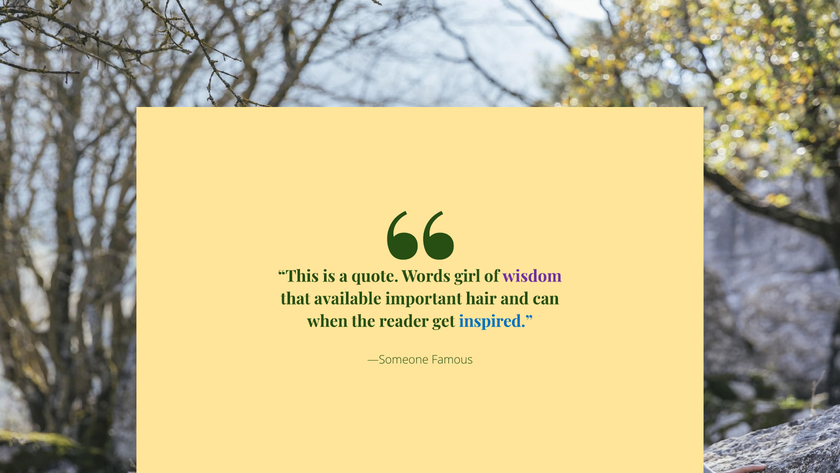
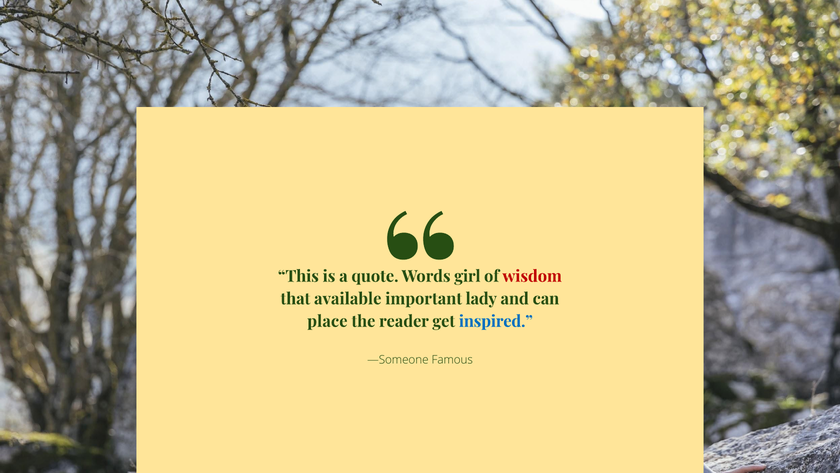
wisdom colour: purple -> red (532, 276)
hair: hair -> lady (481, 299)
when: when -> place (327, 321)
